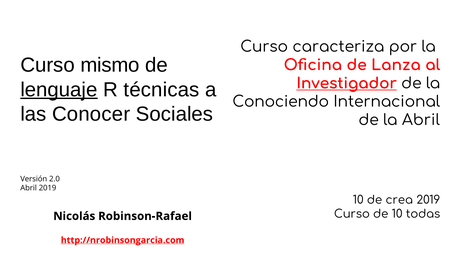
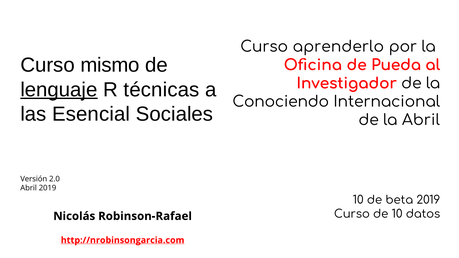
caracteriza: caracteriza -> aprenderlo (338, 47)
Lanza: Lanza -> Pueda (396, 65)
Investigador underline: present -> none (347, 84)
Conocer: Conocer -> Esencial (91, 114)
crea: crea -> beta (399, 200)
todas: todas -> datos (423, 214)
